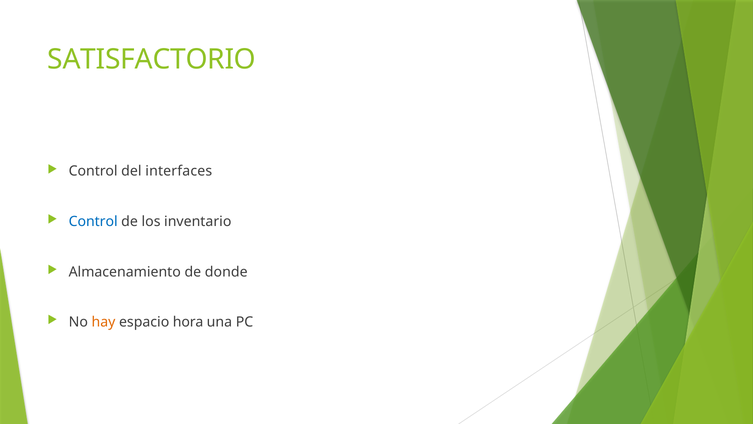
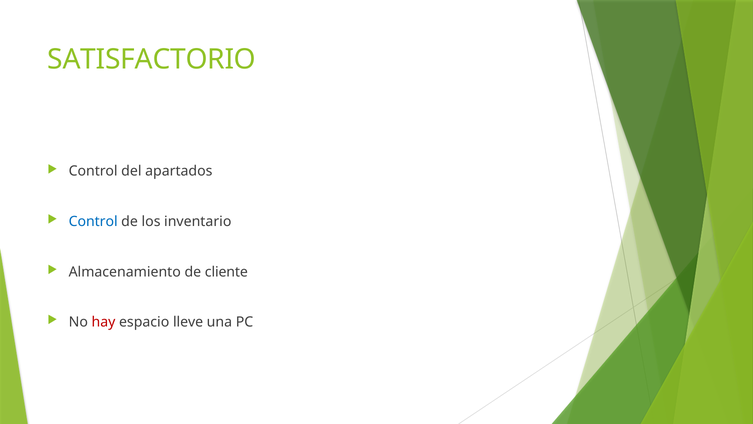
interfaces: interfaces -> apartados (179, 171)
donde: donde -> cliente (226, 272)
hay colour: orange -> red (103, 322)
hora: hora -> lleve (188, 322)
